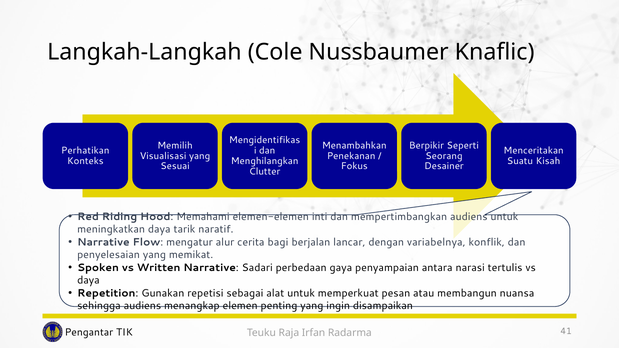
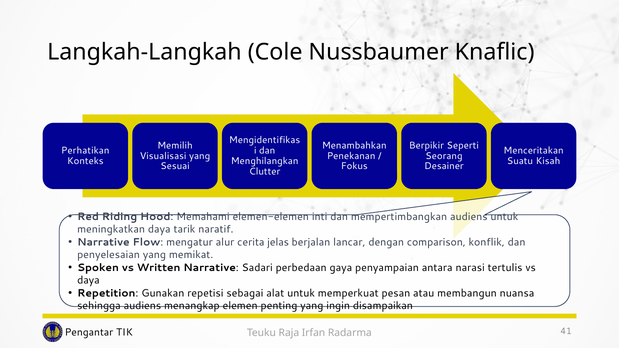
bagi: bagi -> jelas (278, 242)
variabelnya: variabelnya -> comparison (436, 242)
